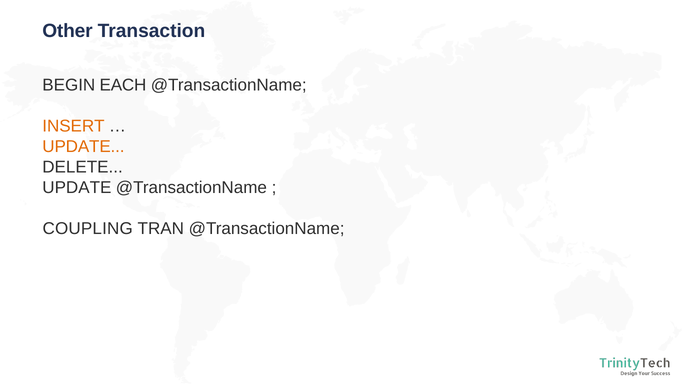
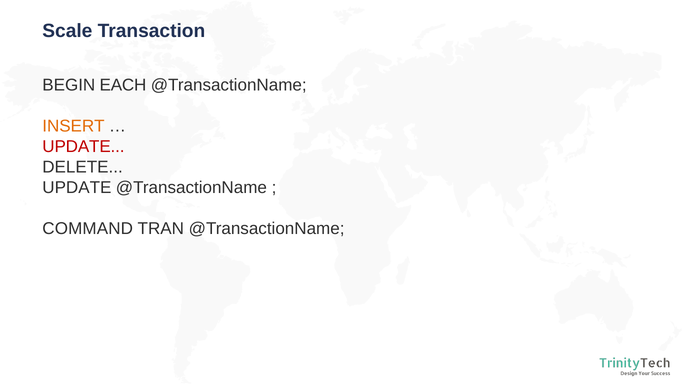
Other: Other -> Scale (67, 31)
UPDATE colour: orange -> red (83, 146)
COUPLING: COUPLING -> COMMAND (88, 228)
